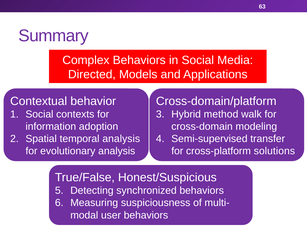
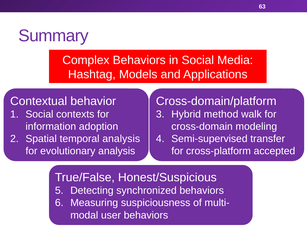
Directed: Directed -> Hashtag (92, 74)
solutions: solutions -> accepted (274, 151)
